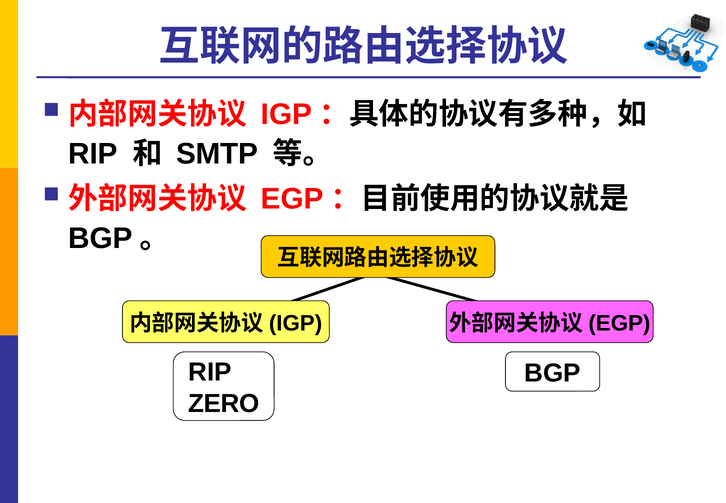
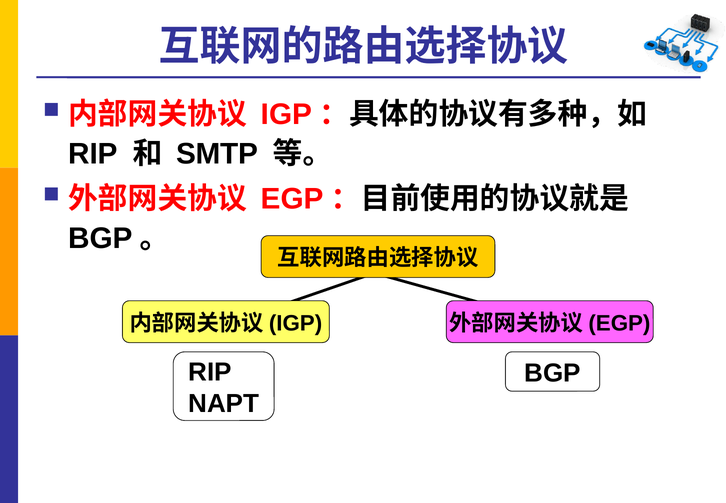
ZERO: ZERO -> NAPT (224, 403)
